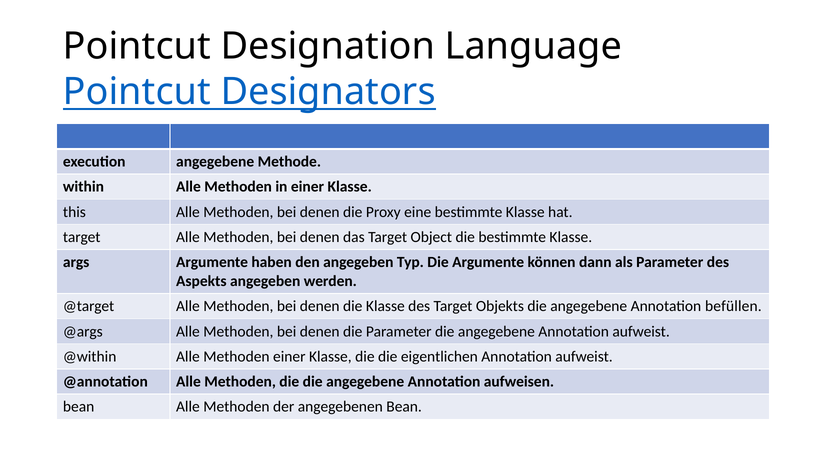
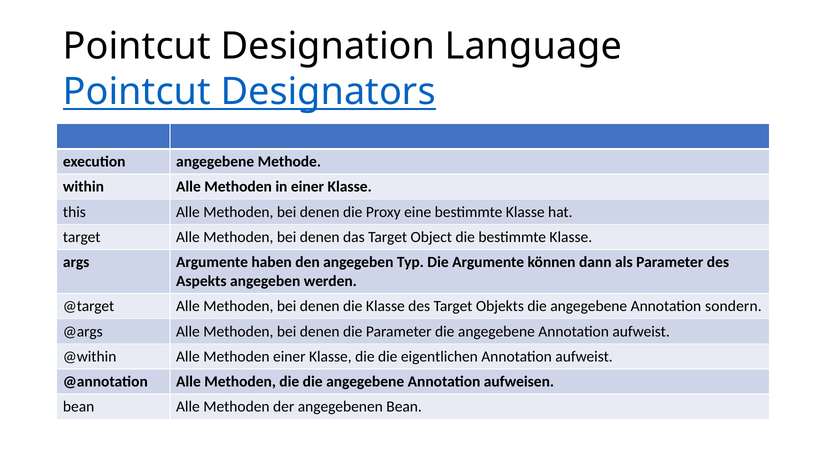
befüllen: befüllen -> sondern (733, 306)
